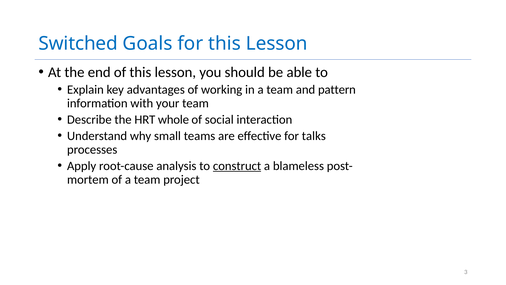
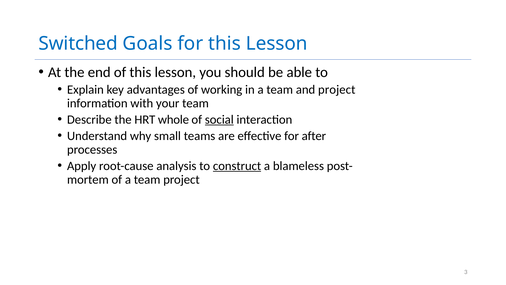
and pattern: pattern -> project (337, 89)
social underline: none -> present (219, 119)
talks: talks -> after (314, 136)
